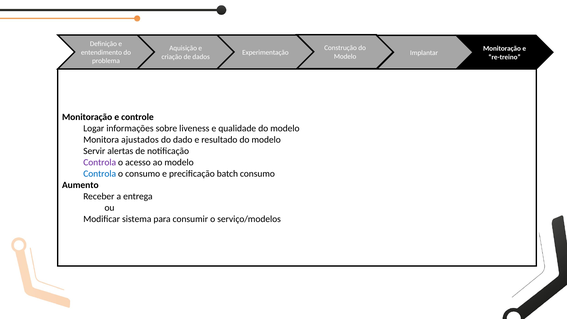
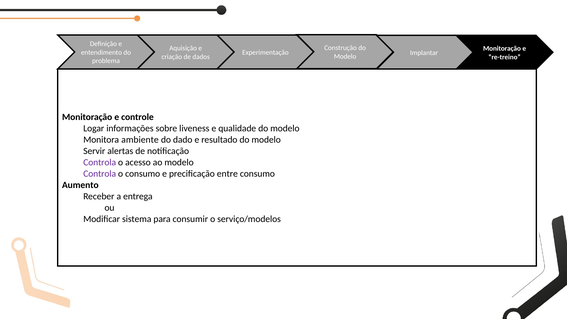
ajustados: ajustados -> ambiente (140, 140)
Controla colour: blue -> purple (100, 174)
batch: batch -> entre (227, 174)
